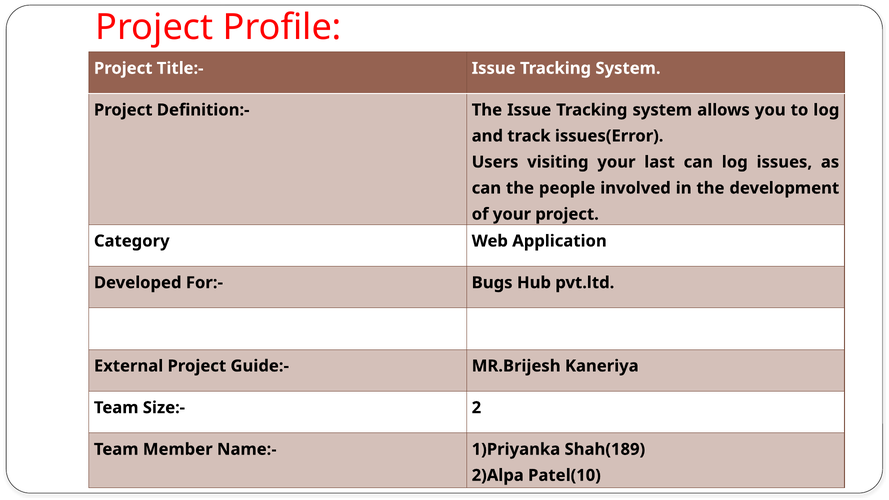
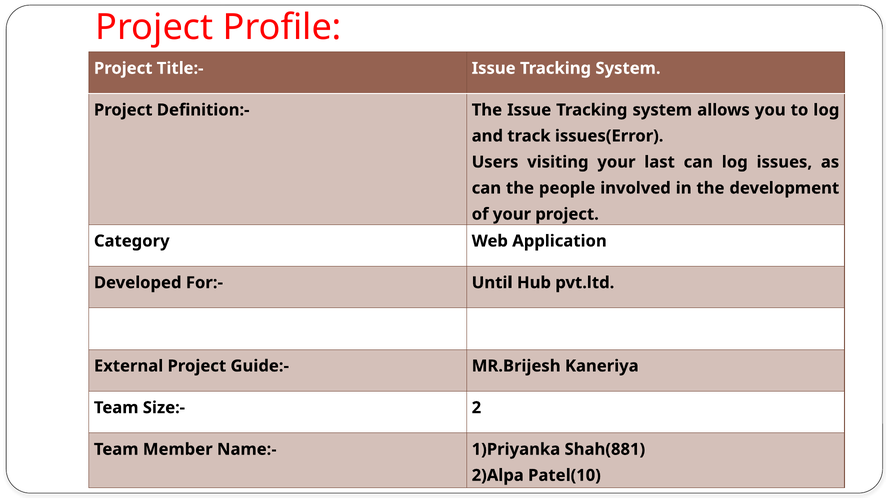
Bugs: Bugs -> Until (492, 283)
Shah(189: Shah(189 -> Shah(881 (605, 449)
